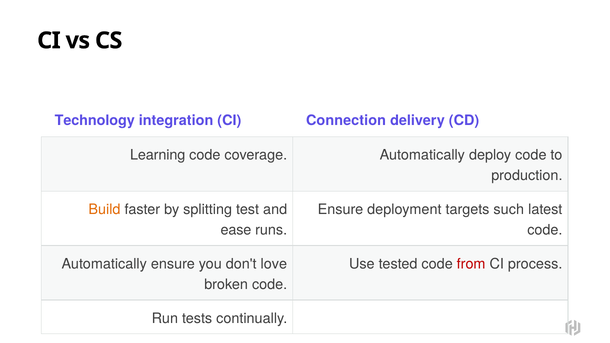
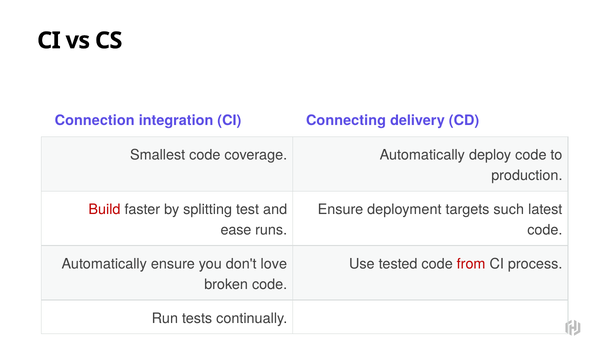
Technology: Technology -> Connection (95, 121)
Connection: Connection -> Connecting (346, 121)
Learning: Learning -> Smallest (158, 155)
Build colour: orange -> red (104, 210)
